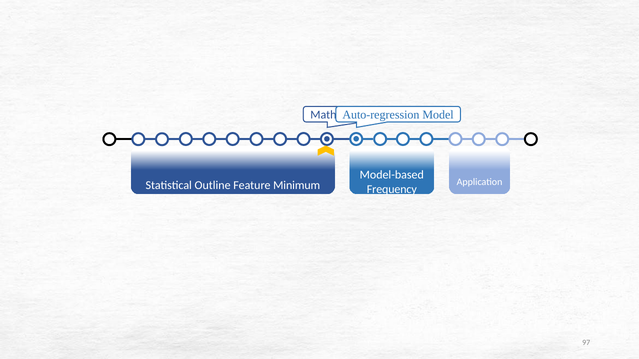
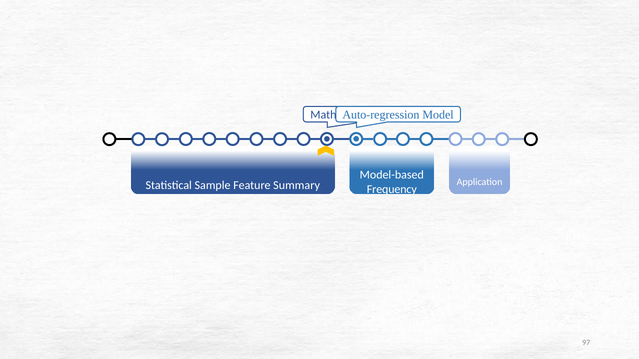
Outline: Outline -> Sample (213, 185)
Minimum: Minimum -> Summary (297, 185)
